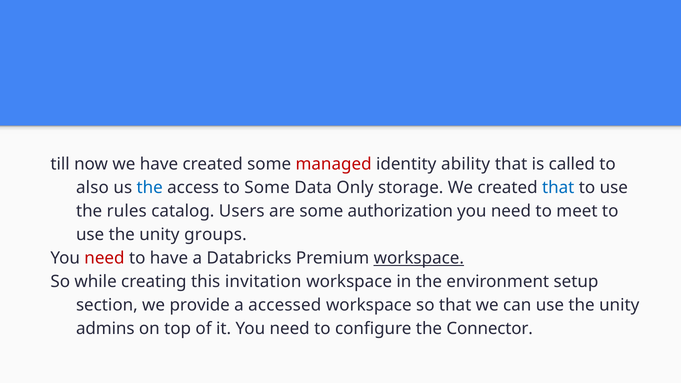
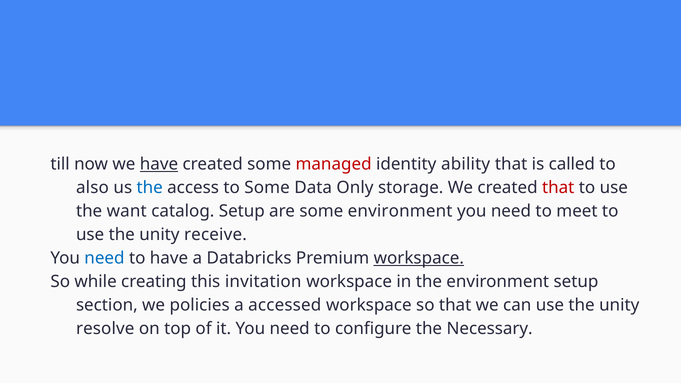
have underline: none -> present (159, 164)
that colour: blue -> red (558, 188)
rules: rules -> want (127, 211)
catalog Users: Users -> Setup (242, 211)
some authorization: authorization -> environment (400, 211)
groups: groups -> receive (215, 235)
need colour: red -> blue (104, 258)
provide: provide -> policies (200, 305)
admins: admins -> resolve (105, 329)
Connector: Connector -> Necessary (490, 329)
